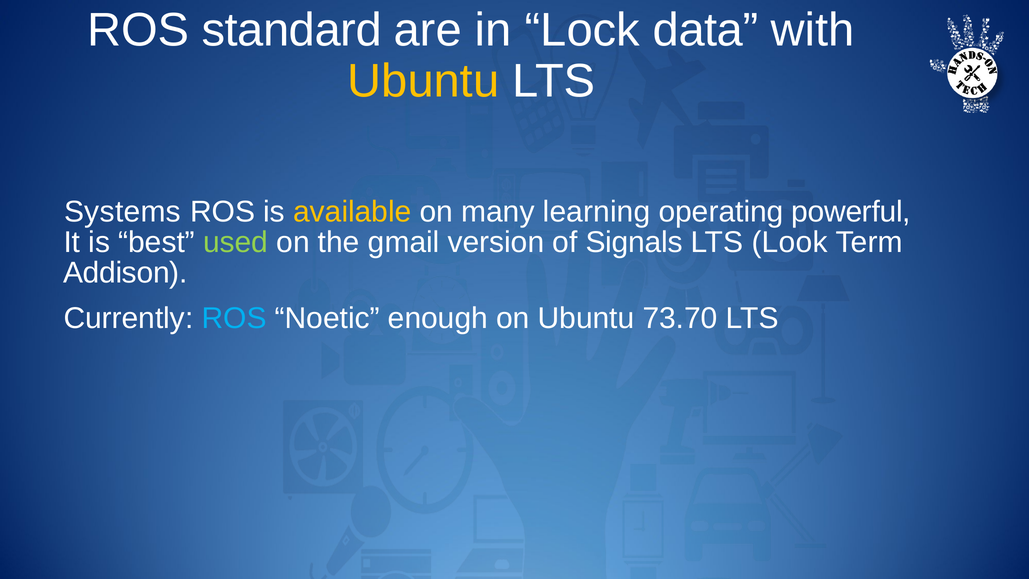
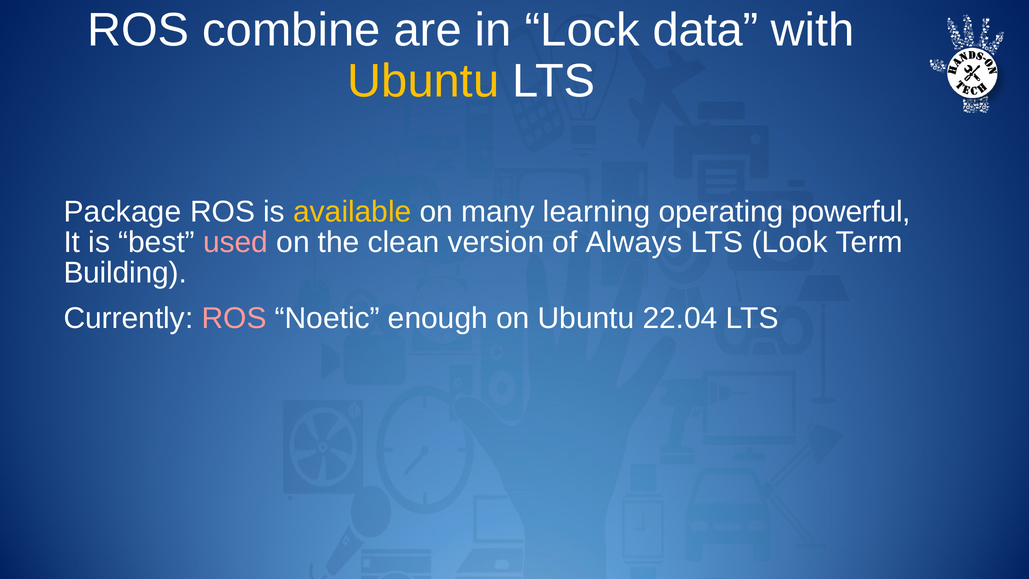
standard: standard -> combine (291, 30)
Systems: Systems -> Package (123, 212)
used colour: light green -> pink (236, 242)
gmail: gmail -> clean (404, 242)
Signals: Signals -> Always (634, 242)
Addison: Addison -> Building (125, 273)
ROS colour: light blue -> pink (234, 318)
73.70: 73.70 -> 22.04 (680, 318)
